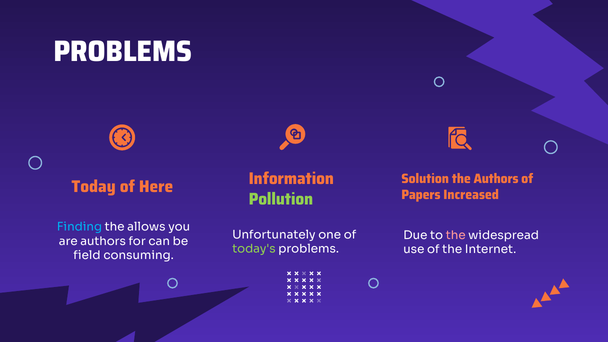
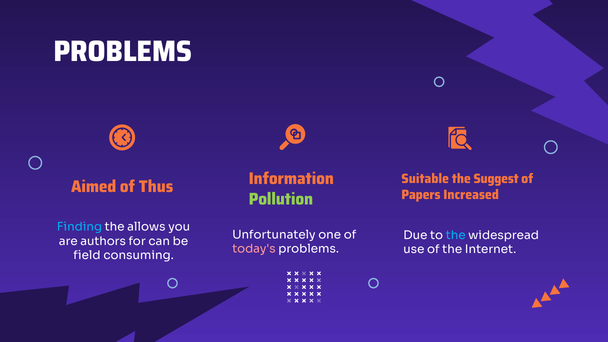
Solution: Solution -> Suitable (425, 179)
the Authors: Authors -> Suggest (496, 179)
Today: Today -> Aimed (94, 187)
Here: Here -> Thus (156, 187)
the colour: pink -> light blue (456, 235)
today's colour: light green -> pink (254, 249)
